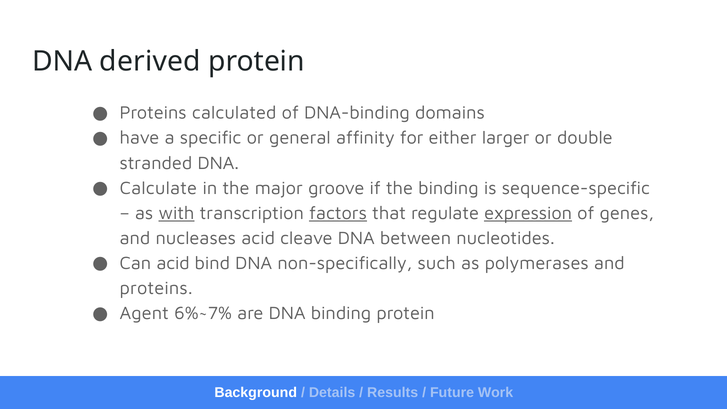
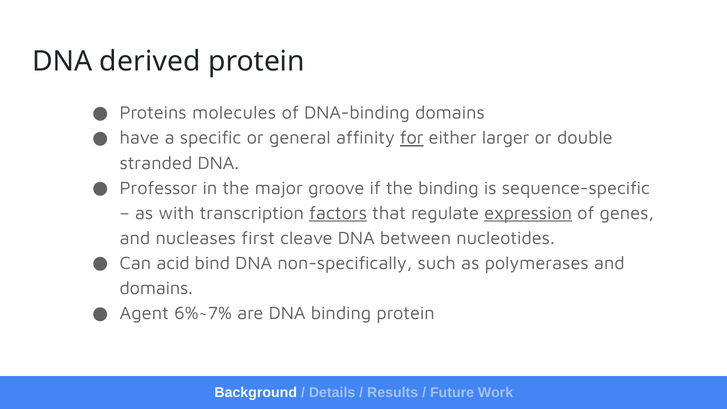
calculated: calculated -> molecules (234, 113)
for underline: none -> present (412, 138)
Calculate: Calculate -> Professor (158, 188)
with underline: present -> none (176, 213)
nucleases acid: acid -> first (258, 238)
proteins: proteins -> domains (156, 288)
